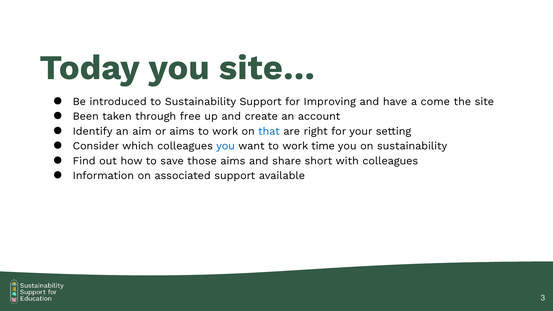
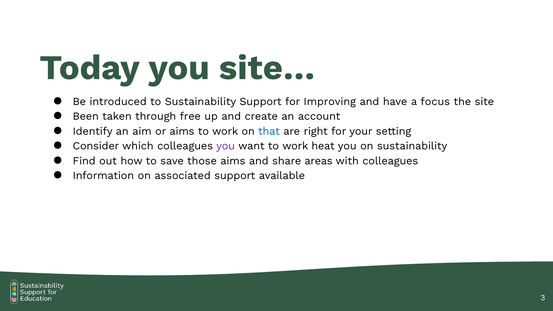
come: come -> focus (435, 102)
you colour: blue -> purple (226, 146)
time: time -> heat (323, 146)
short: short -> areas (319, 161)
